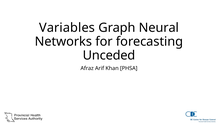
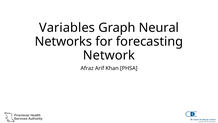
Unceded: Unceded -> Network (109, 55)
